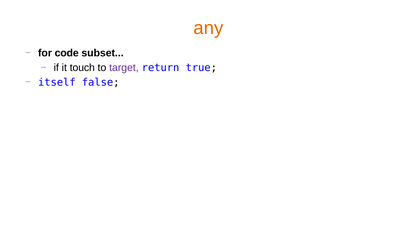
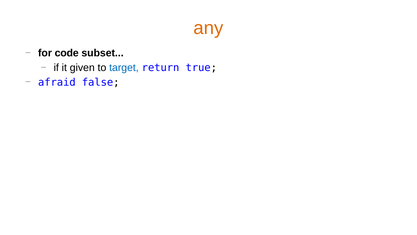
touch: touch -> given (82, 68)
target colour: purple -> blue (124, 68)
itself: itself -> afraid (57, 82)
